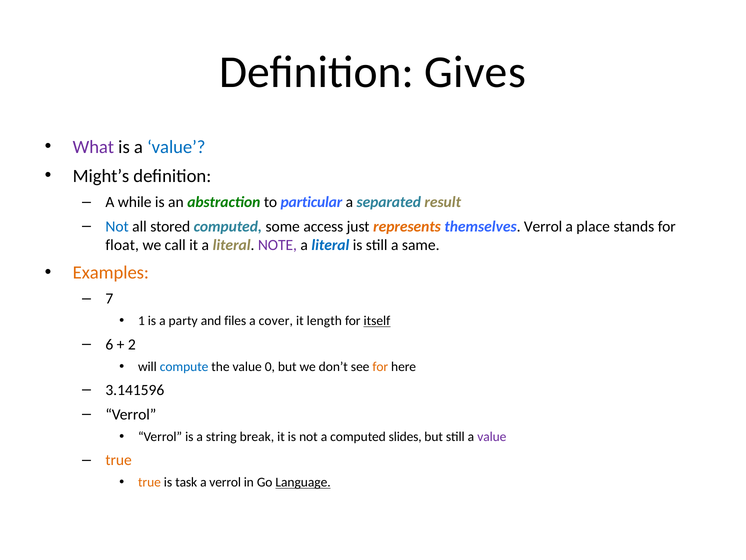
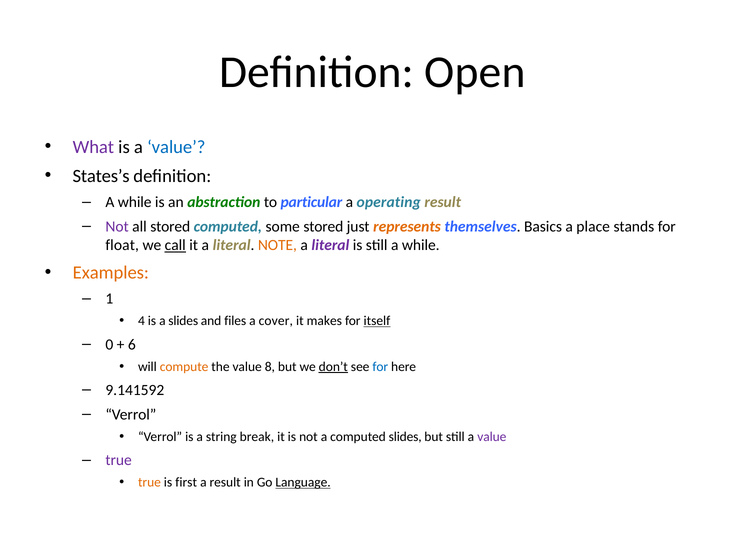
Gives: Gives -> Open (475, 72)
Might’s: Might’s -> States’s (101, 176)
separated: separated -> operating (389, 202)
Not colour: blue -> purple (117, 226)
some access: access -> stored (323, 226)
themselves Verrol: Verrol -> Basics (543, 226)
call underline: none -> present (175, 245)
NOTE colour: purple -> orange (277, 245)
literal colour: blue -> purple (330, 245)
still a same: same -> while (421, 245)
7: 7 -> 1 (109, 299)
1: 1 -> 4 (141, 321)
a party: party -> slides (183, 321)
length: length -> makes (324, 321)
6: 6 -> 0 (109, 344)
2: 2 -> 6 (132, 344)
compute colour: blue -> orange (184, 366)
0: 0 -> 8 (270, 366)
don’t underline: none -> present (333, 366)
for colour: orange -> blue (380, 366)
3.141596: 3.141596 -> 9.141592 (135, 390)
true colour: orange -> purple (119, 460)
task: task -> first (186, 482)
a verrol: verrol -> result (225, 482)
